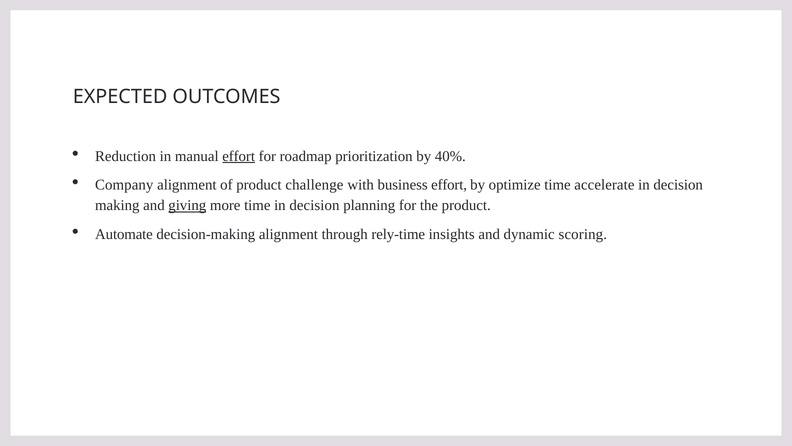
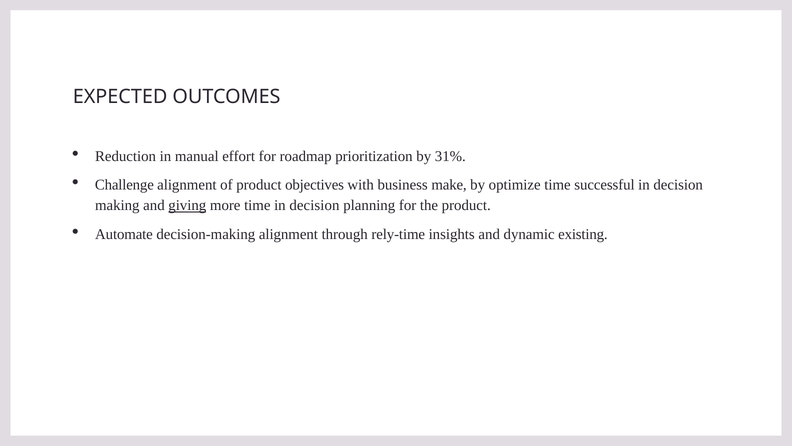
effort underline: present -> none (239, 156)
40%: 40% -> 31% (450, 156)
Company: Company -> Challenge (124, 185)
challenge: challenge -> objectives (315, 185)
business effort: effort -> make (449, 185)
accelerate: accelerate -> successful (604, 185)
scoring: scoring -> existing (583, 234)
